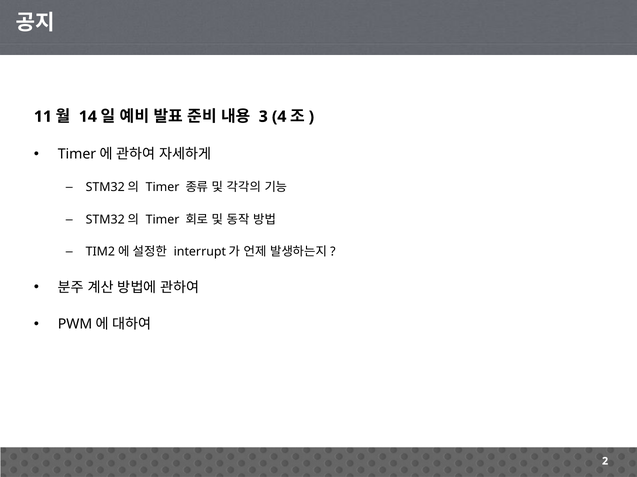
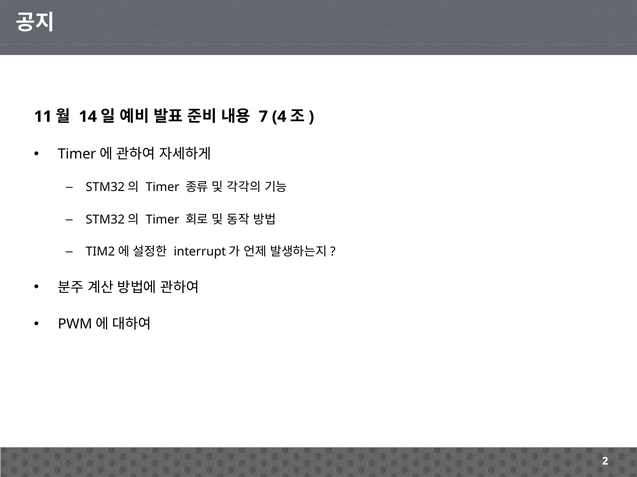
3: 3 -> 7 (263, 117)
